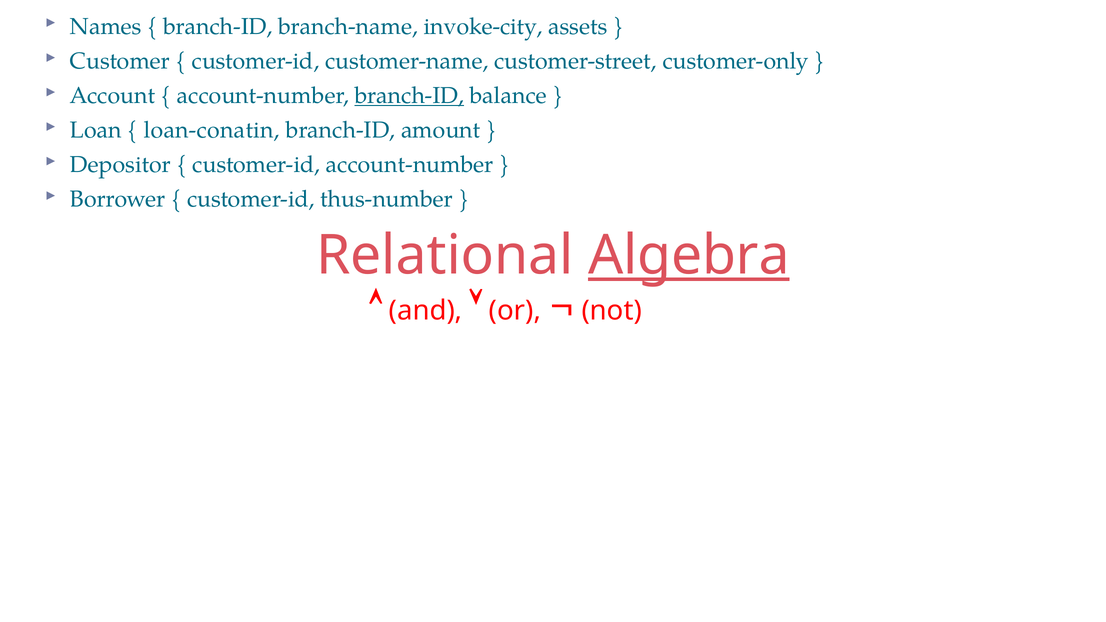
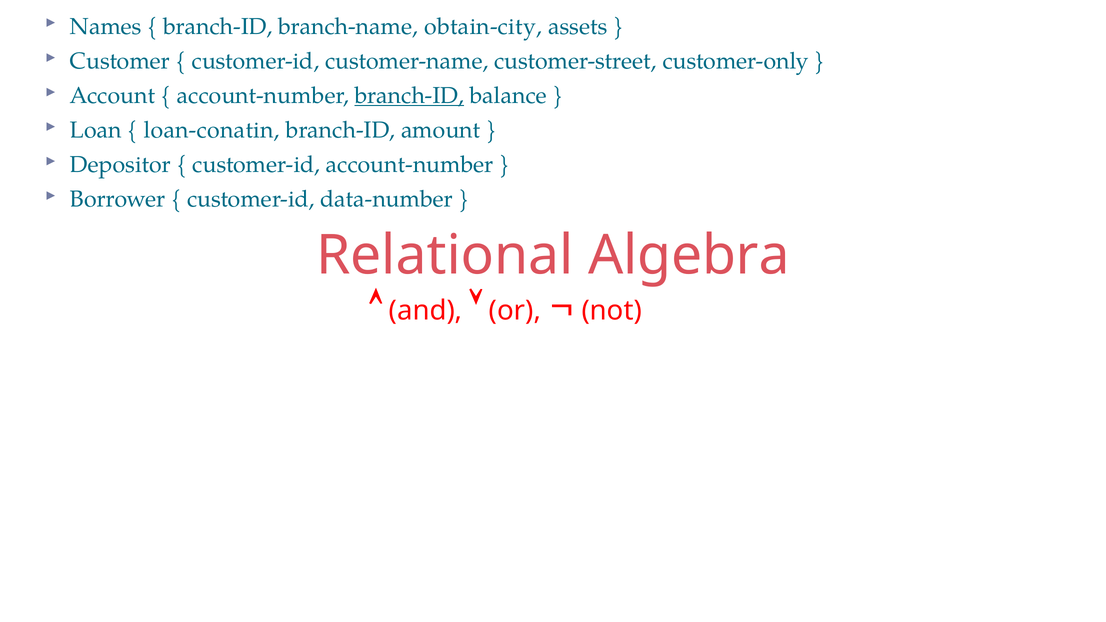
invoke-city: invoke-city -> obtain-city (483, 26)
thus-number: thus-number -> data-number (387, 199)
Algebra underline: present -> none (689, 255)
